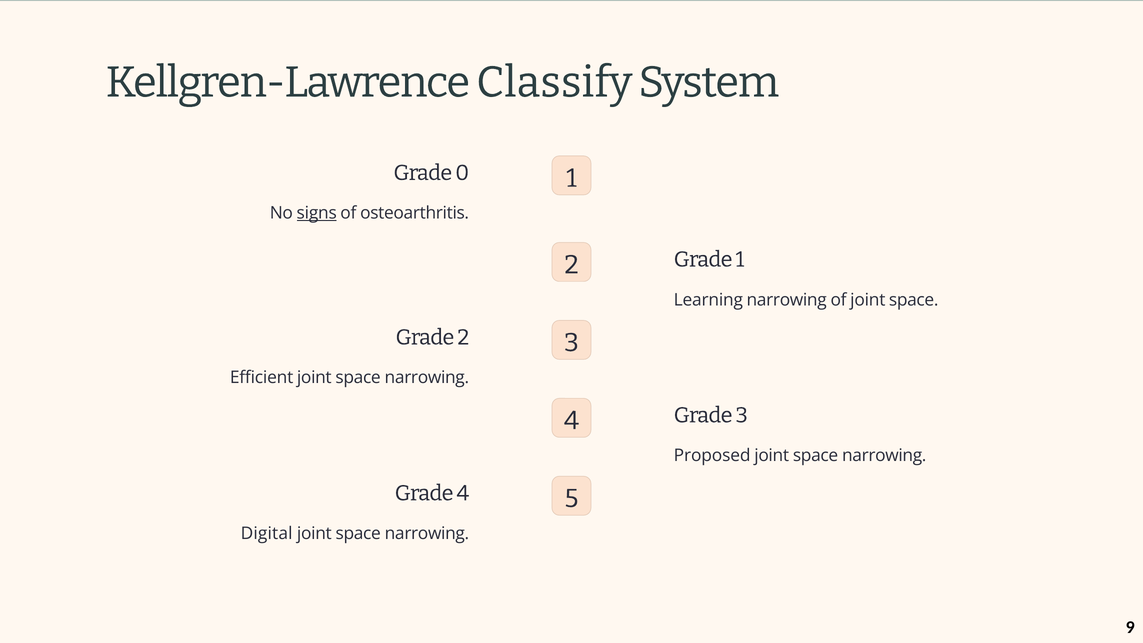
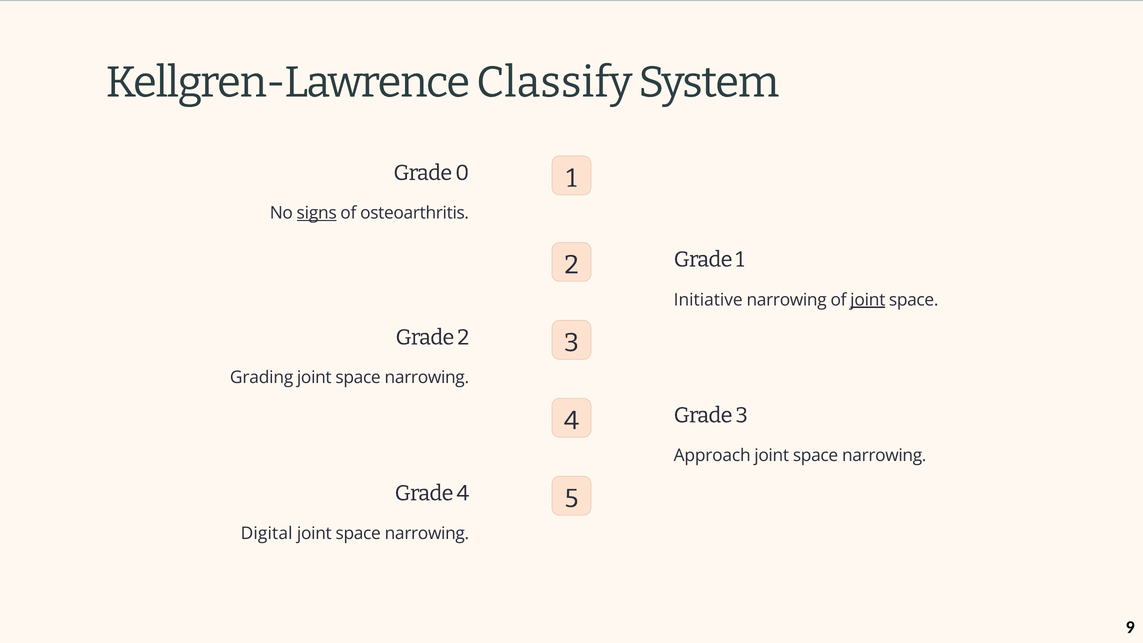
Learning: Learning -> Initiative (708, 300)
joint underline: none -> present (868, 300)
Efficient: Efficient -> Grading (262, 378)
Proposed: Proposed -> Approach (712, 456)
